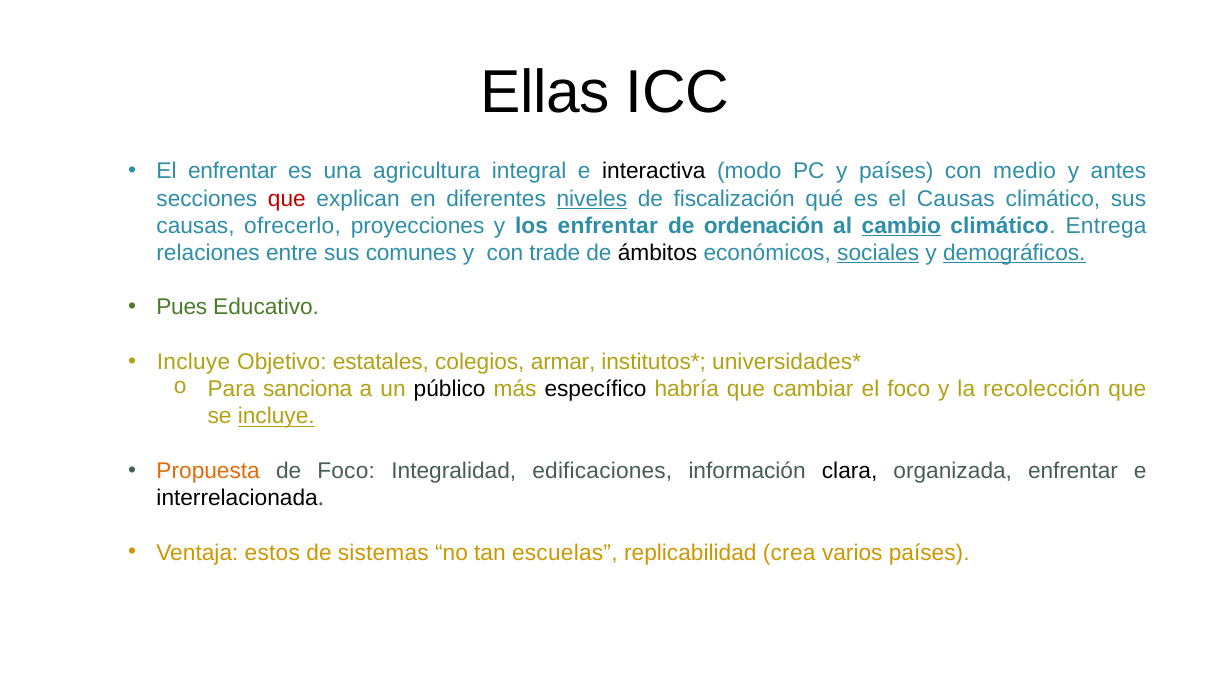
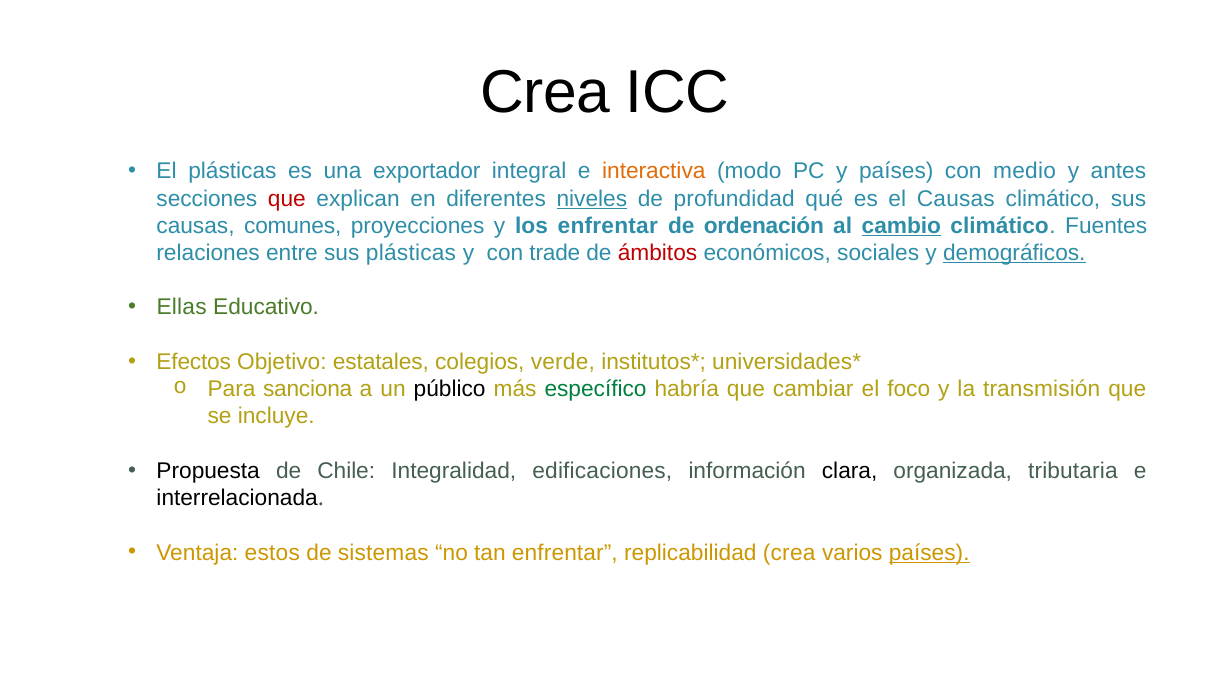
Ellas: Ellas -> Crea (545, 92)
El enfrentar: enfrentar -> plásticas (232, 171)
agricultura: agricultura -> exportador (427, 171)
interactiva colour: black -> orange (654, 171)
fiscalización: fiscalización -> profundidad (734, 199)
ofrecerlo: ofrecerlo -> comunes (293, 226)
Entrega: Entrega -> Fuentes (1106, 226)
sus comunes: comunes -> plásticas (411, 253)
ámbitos colour: black -> red (658, 253)
sociales underline: present -> none (878, 253)
Pues: Pues -> Ellas (182, 308)
Incluye: Incluye -> Efectos (194, 362)
armar: armar -> verde (563, 362)
específico colour: black -> green (596, 389)
recolección: recolección -> transmisión (1042, 389)
incluye underline: present -> none (276, 417)
Propuesta colour: orange -> black (208, 471)
de Foco: Foco -> Chile (346, 471)
organizada enfrentar: enfrentar -> tributaria (1073, 471)
tan escuelas: escuelas -> enfrentar (565, 553)
países underline: none -> present (929, 553)
